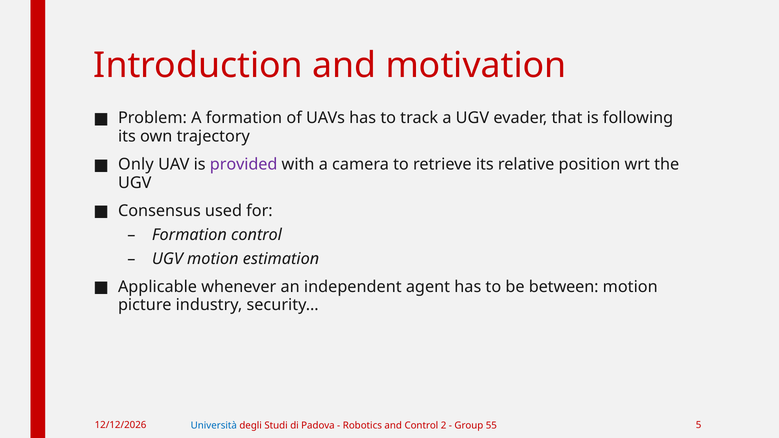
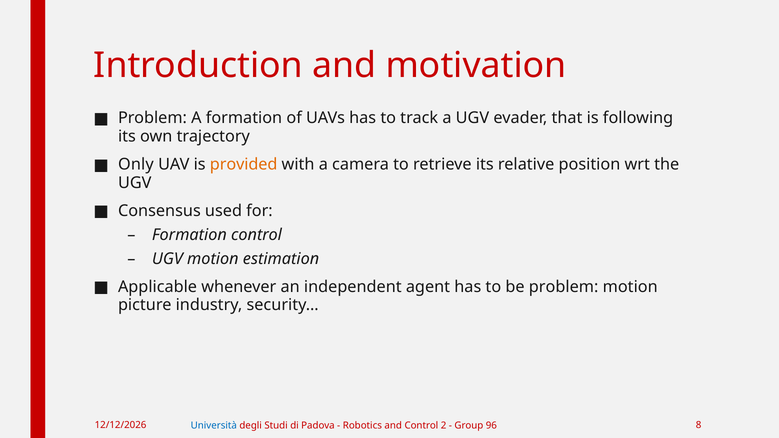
provided colour: purple -> orange (244, 164)
be between: between -> problem (564, 287)
5: 5 -> 8 (699, 425)
55: 55 -> 96 (491, 426)
